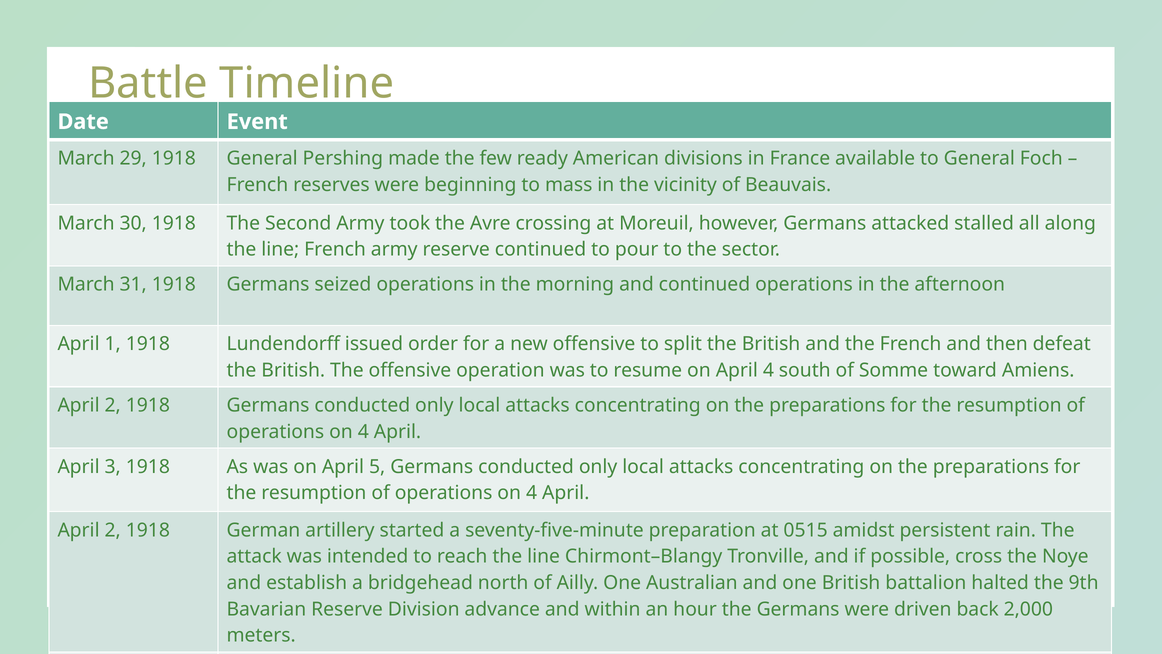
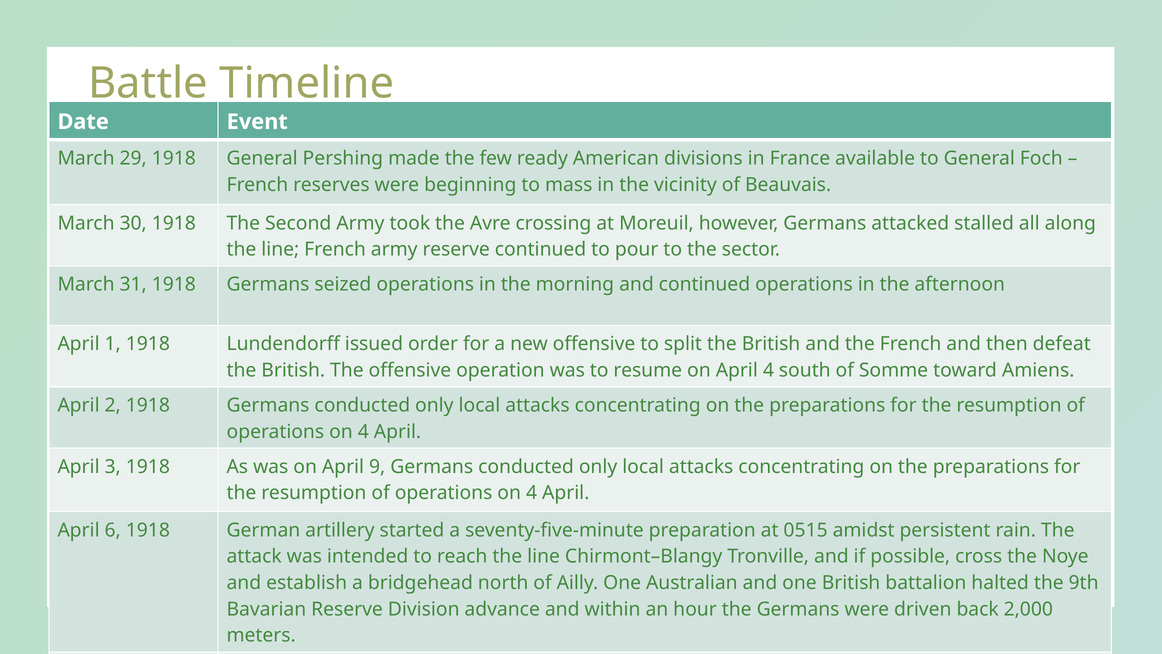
on April 5: 5 -> 9 (377, 466)
2: 2 -> 6 (113, 530)
